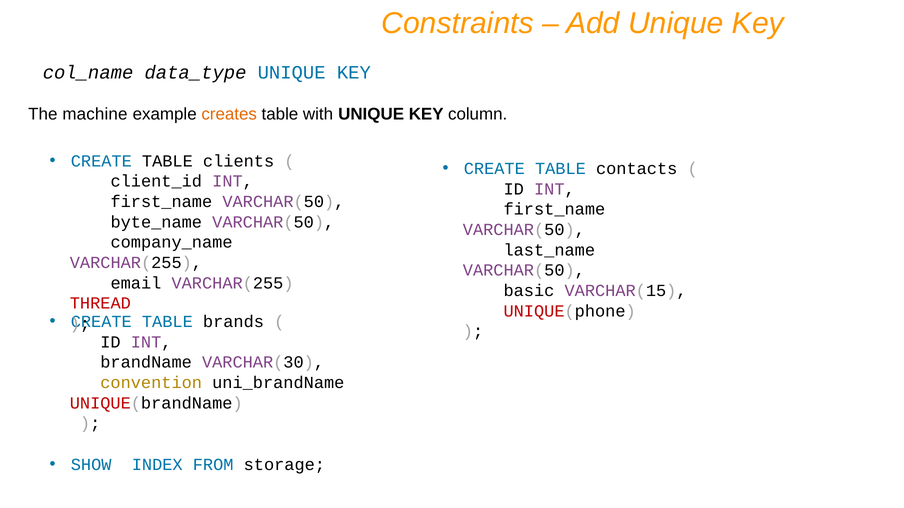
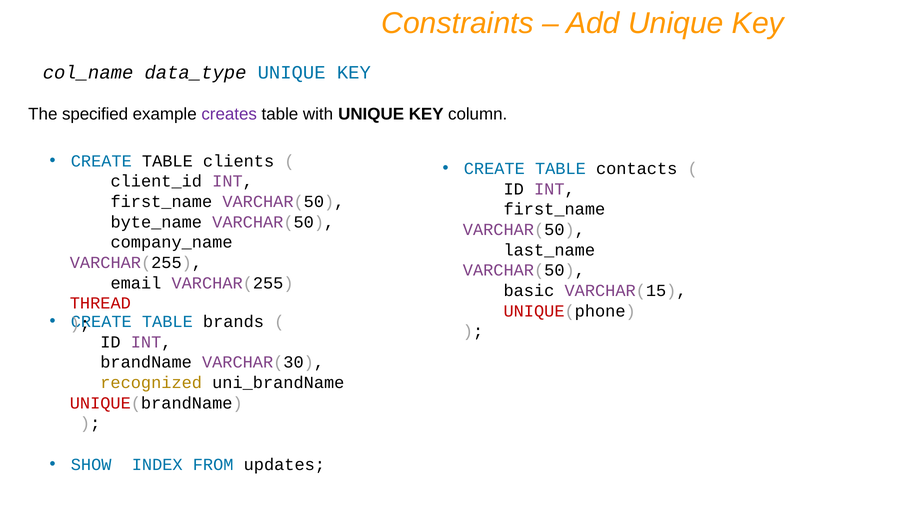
machine: machine -> specified (95, 114)
creates colour: orange -> purple (229, 114)
convention: convention -> recognized (151, 383)
storage: storage -> updates (284, 465)
